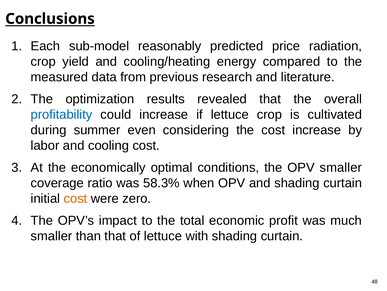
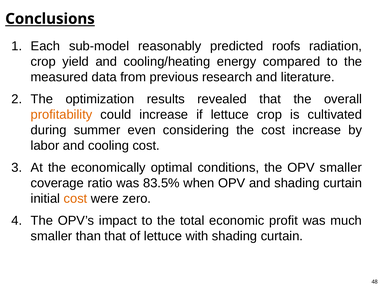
price: price -> roofs (286, 46)
profitability colour: blue -> orange (62, 114)
58.3%: 58.3% -> 83.5% (161, 183)
